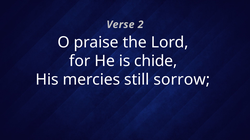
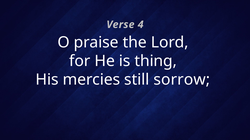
2: 2 -> 4 (141, 25)
chide: chide -> thing (156, 61)
